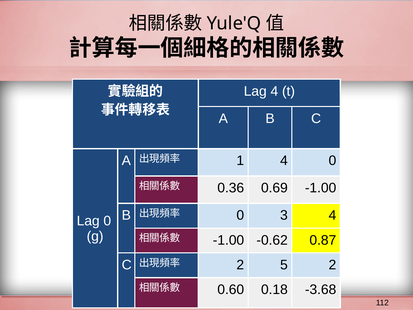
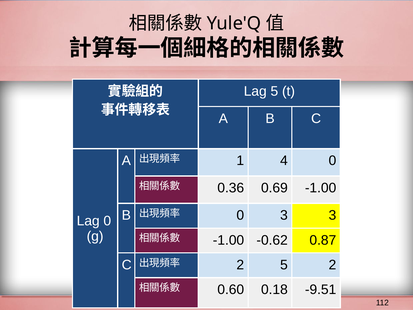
Lag 4: 4 -> 5 (274, 91)
3 4: 4 -> 3 (332, 215)
-3.68: -3.68 -> -9.51 (321, 289)
